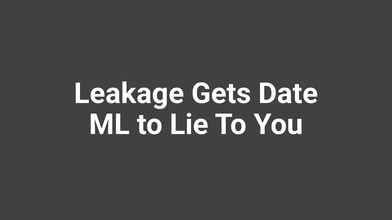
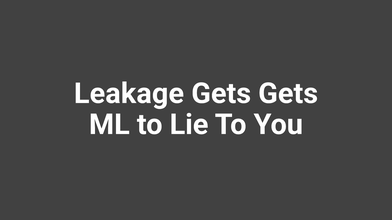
Gets Date: Date -> Gets (288, 94)
